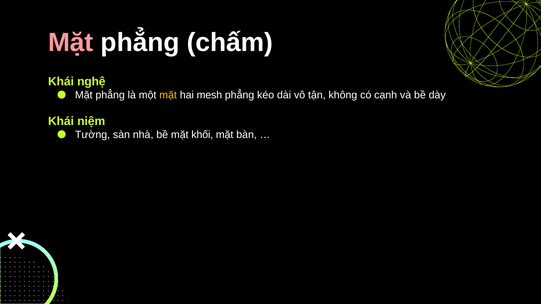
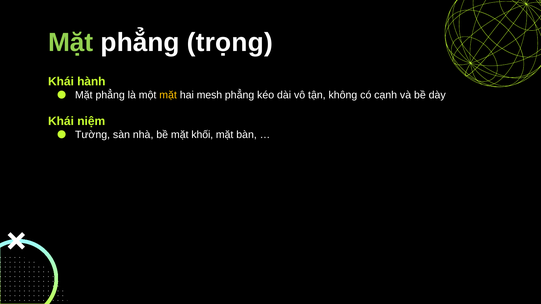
Mặt colour: pink -> light green (71, 43)
chấm: chấm -> trọng (230, 43)
nghệ: nghệ -> hành (91, 82)
